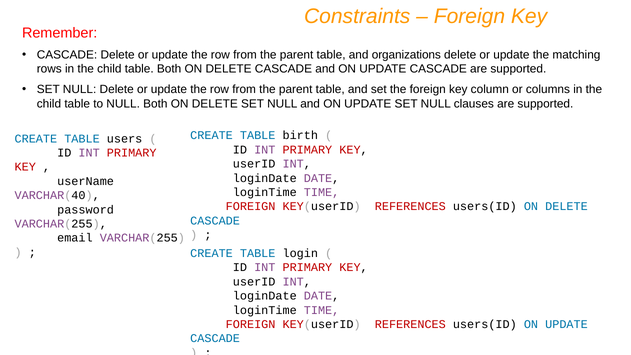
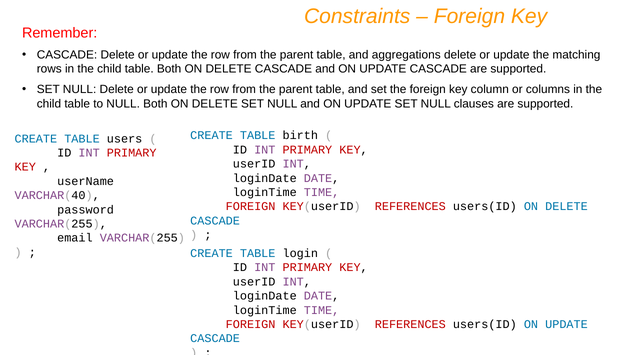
organizations: organizations -> aggregations (406, 55)
